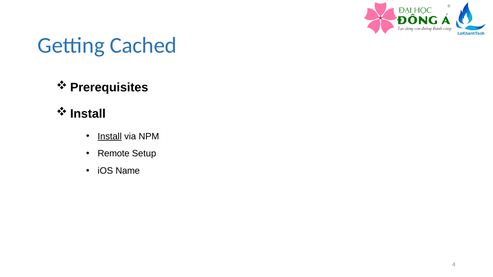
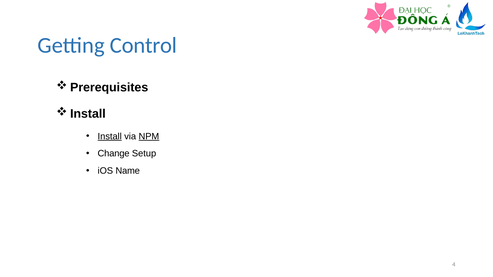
Cached: Cached -> Control (143, 46)
NPM underline: none -> present (149, 136)
Remote: Remote -> Change (114, 154)
